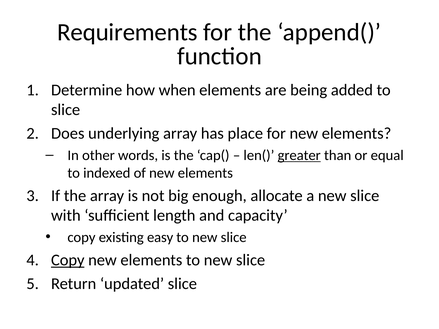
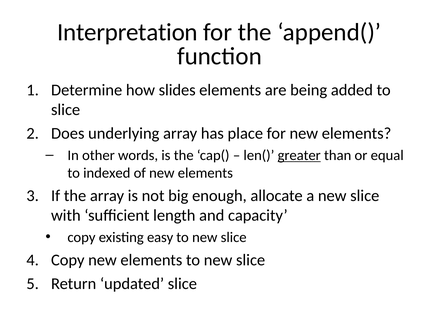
Requirements: Requirements -> Interpretation (127, 32)
when: when -> slides (177, 90)
Copy underline: present -> none (68, 260)
